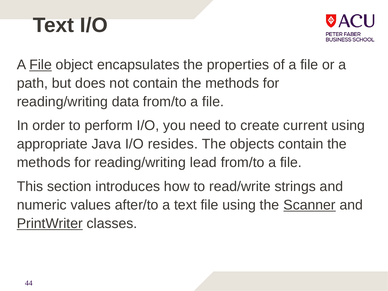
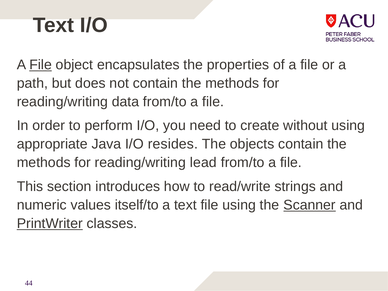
current: current -> without (305, 126)
after/to: after/to -> itself/to (137, 205)
